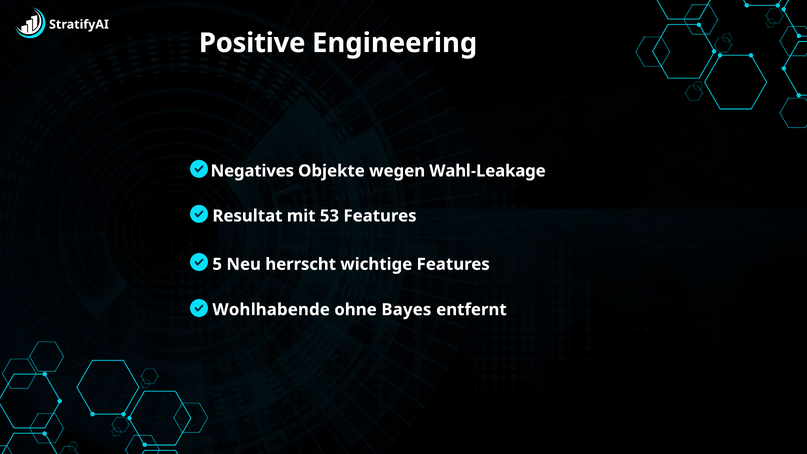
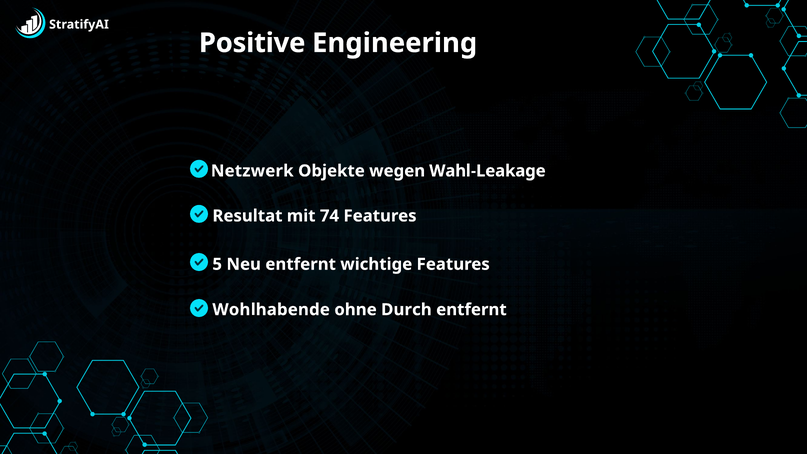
Negatives: Negatives -> Netzwerk (252, 171)
53: 53 -> 74 (329, 216)
Neu herrscht: herrscht -> entfernt (301, 264)
Bayes: Bayes -> Durch (406, 310)
